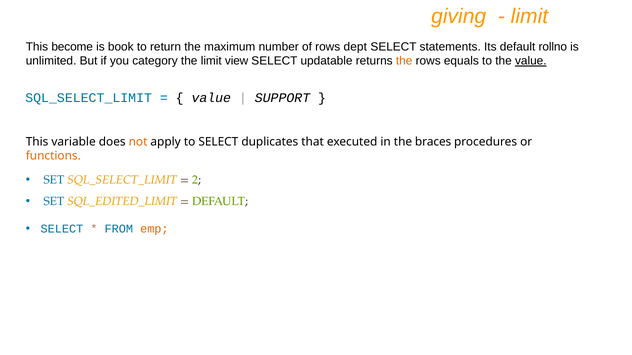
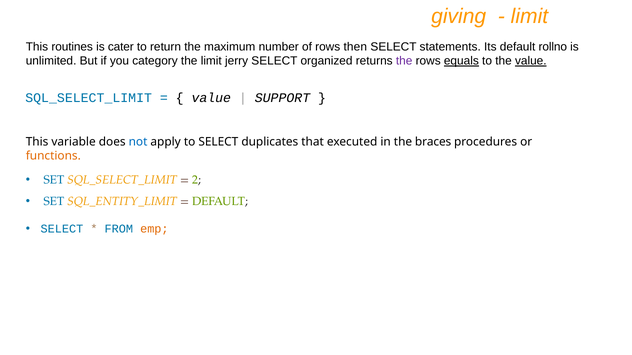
become: become -> routines (72, 47)
book: book -> cater (121, 47)
dept: dept -> then (355, 47)
view: view -> jerry (237, 61)
updatable: updatable -> organized (327, 61)
the colour: orange -> purple (404, 61)
equals underline: none -> present (461, 61)
not colour: orange -> blue (138, 142)
SQL_EDITED_LIMIT: SQL_EDITED_LIMIT -> SQL_ENTITY_LIMIT (122, 202)
